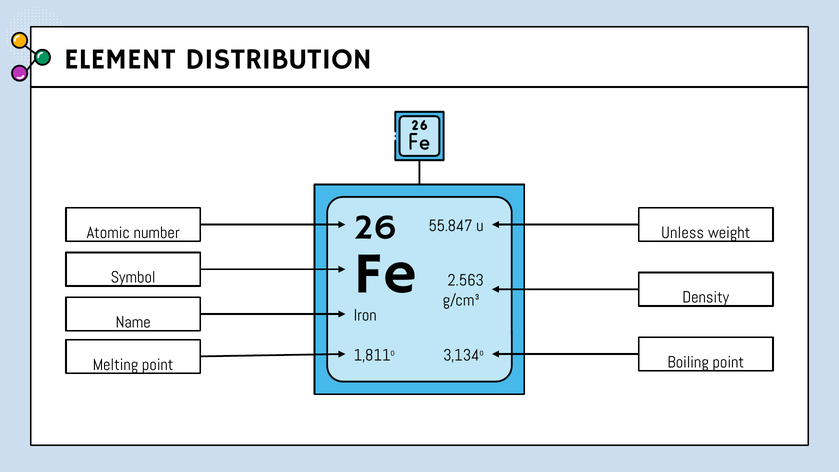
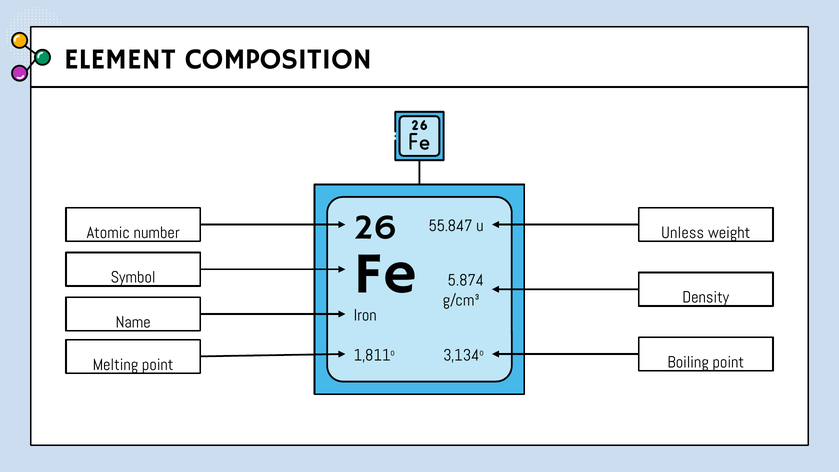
DISTRIBUTION: DISTRIBUTION -> COMPOSITION (279, 59)
2.563: 2.563 -> 5.874 (466, 281)
